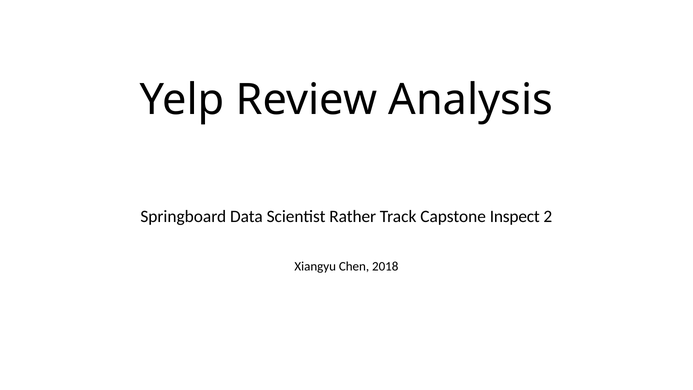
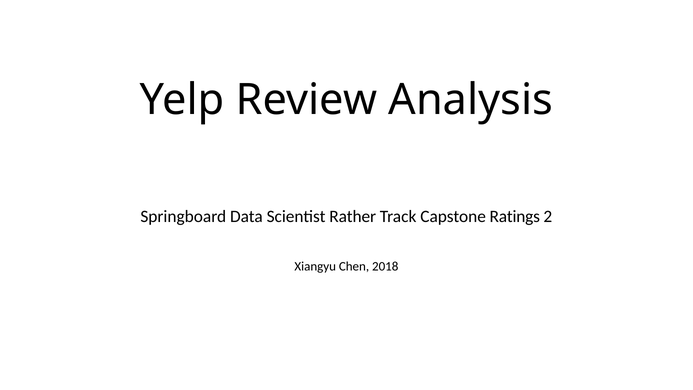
Inspect: Inspect -> Ratings (515, 217)
